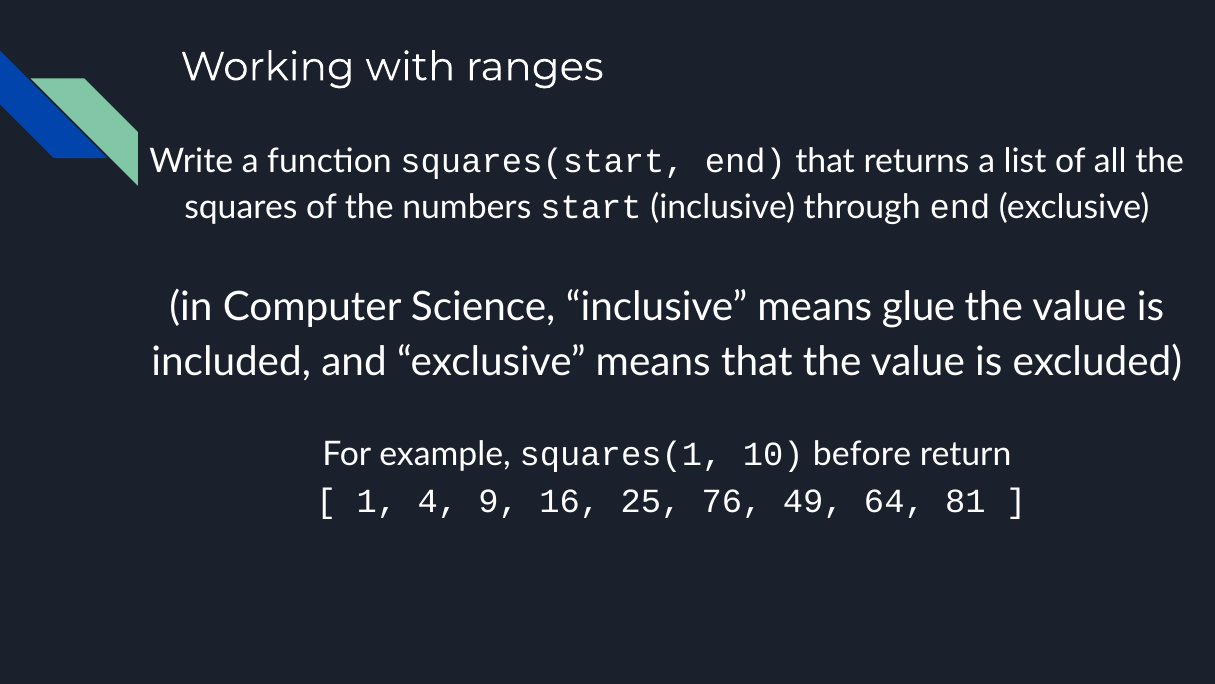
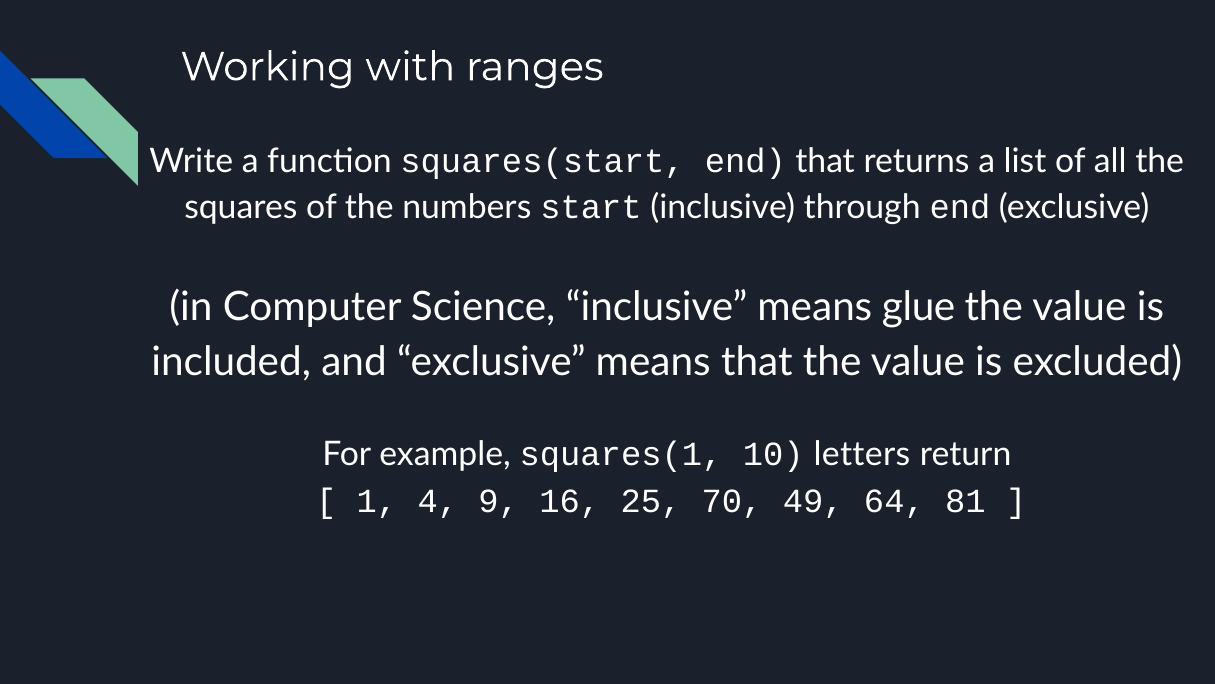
before: before -> letters (862, 454)
76: 76 -> 70 (732, 501)
